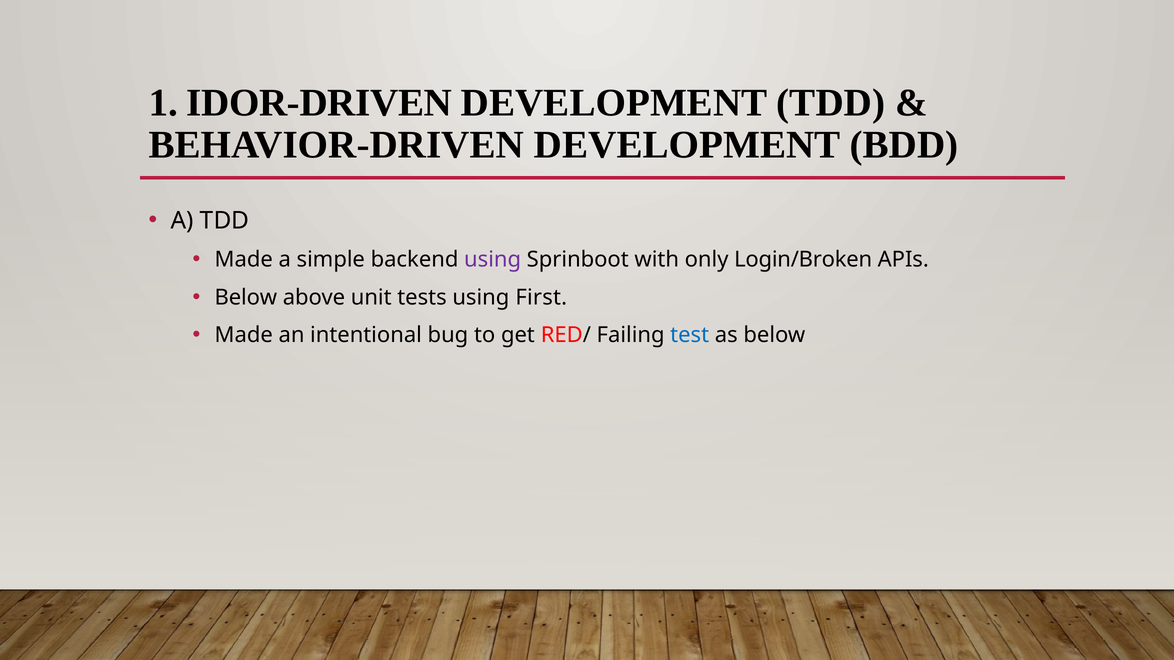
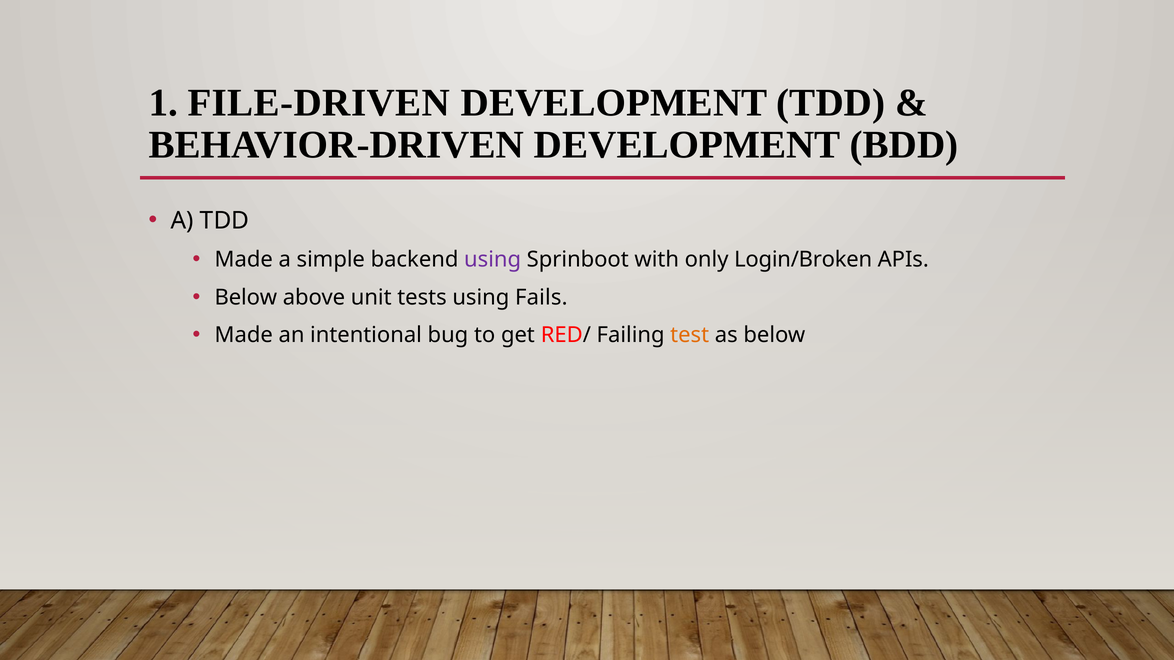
IDOR-DRIVEN: IDOR-DRIVEN -> FILE-DRIVEN (319, 103)
First: First -> Fails (541, 298)
test colour: blue -> orange (690, 335)
